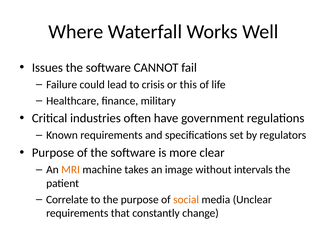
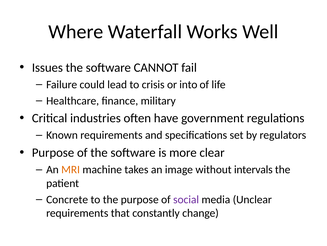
this: this -> into (188, 84)
Correlate: Correlate -> Concrete (67, 199)
social colour: orange -> purple (186, 199)
